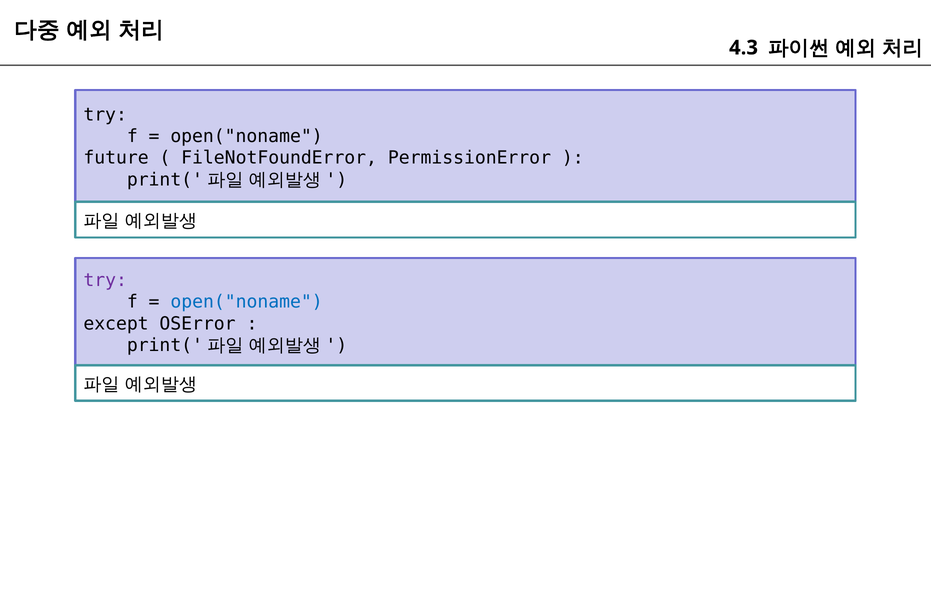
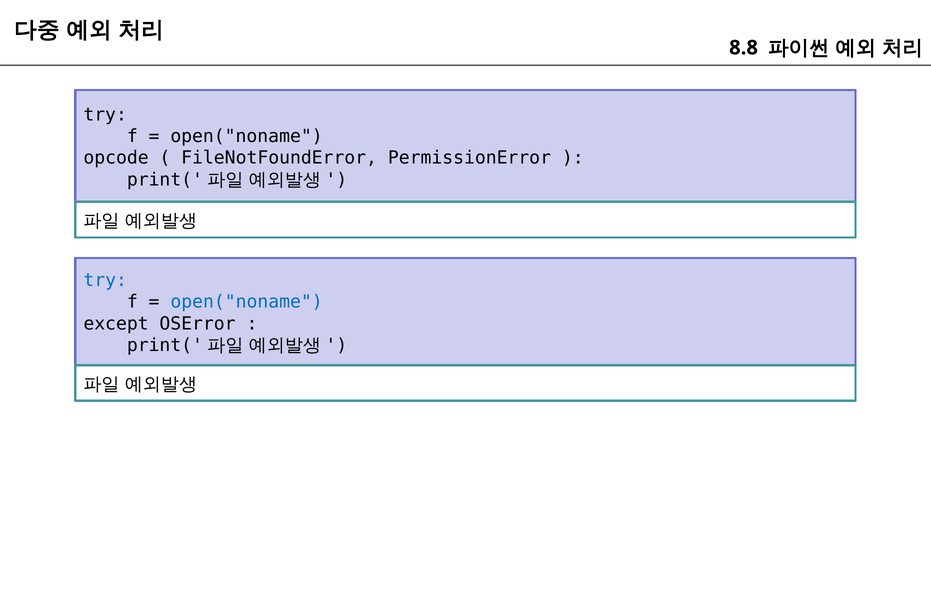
4.3: 4.3 -> 8.8 (744, 48)
future: future -> opcode (116, 158)
try colour: purple -> blue (105, 281)
